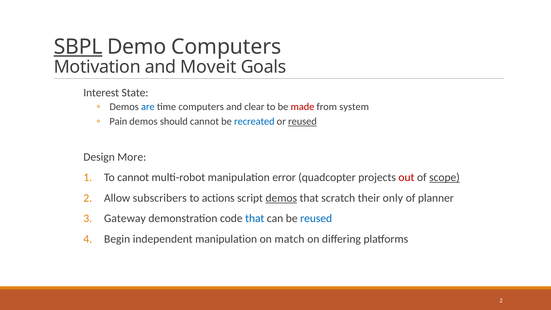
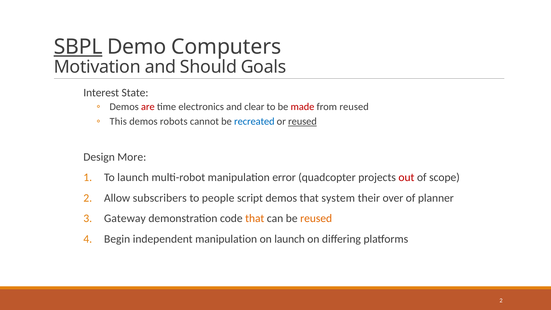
Moveit: Moveit -> Should (208, 67)
are colour: blue -> red (148, 107)
time computers: computers -> electronics (201, 107)
from system: system -> reused (354, 107)
Pain: Pain -> This (118, 121)
should: should -> robots (174, 121)
To cannot: cannot -> launch (133, 178)
scope underline: present -> none (444, 178)
actions: actions -> people (218, 198)
demos underline: present -> none (281, 198)
scratch: scratch -> system (338, 198)
only: only -> over (393, 198)
that colour: blue -> orange (255, 218)
reused colour: blue -> orange (316, 218)
on match: match -> launch (290, 239)
